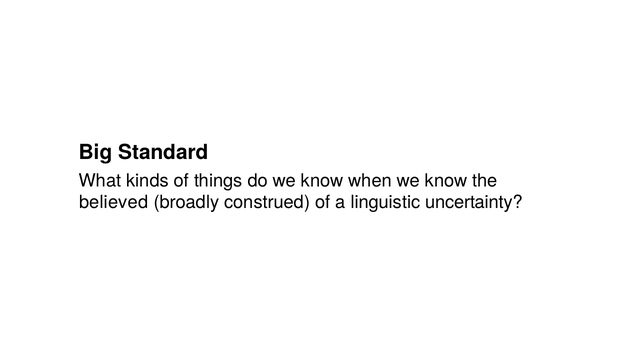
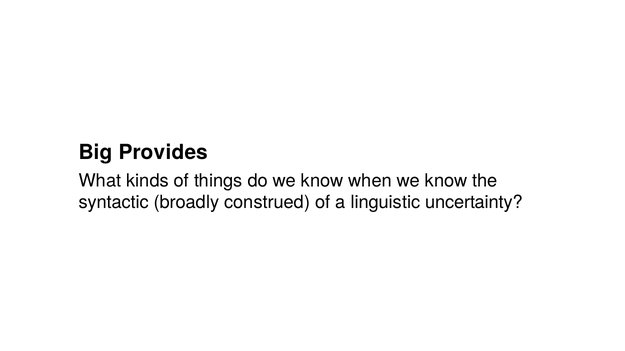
Standard: Standard -> Provides (163, 153)
believed: believed -> syntactic (114, 203)
